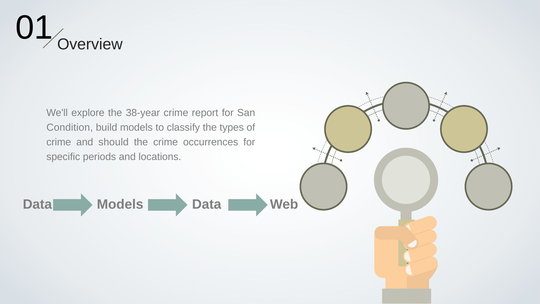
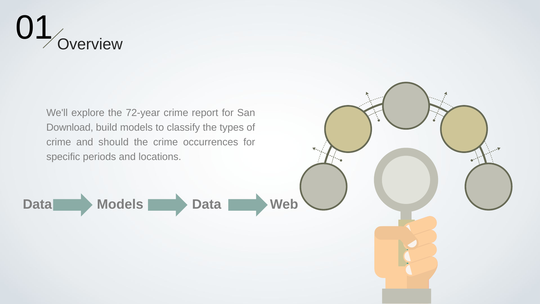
38-year: 38-year -> 72-year (143, 113)
Condition: Condition -> Download (70, 127)
